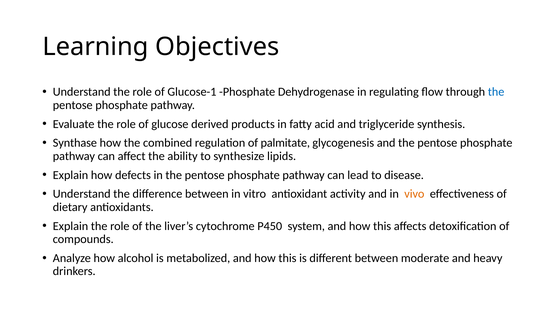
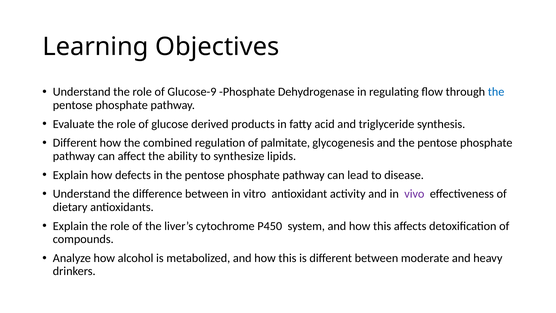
Glucose-1: Glucose-1 -> Glucose-9 (192, 92)
Synthase: Synthase -> Different (75, 143)
vivo colour: orange -> purple (414, 194)
